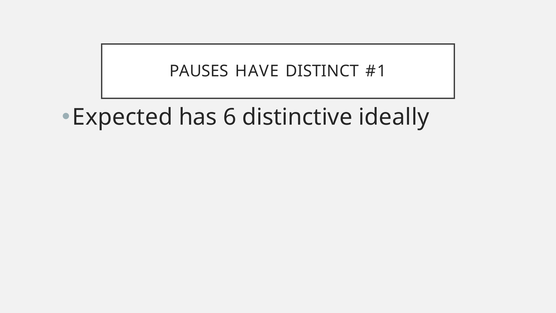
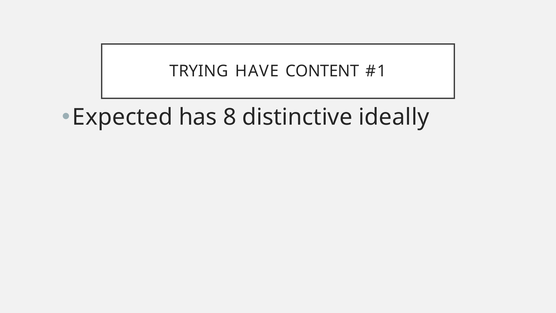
PAUSES: PAUSES -> TRYING (199, 71)
DISTINCT: DISTINCT -> CONTENT (322, 71)
6: 6 -> 8 (230, 117)
